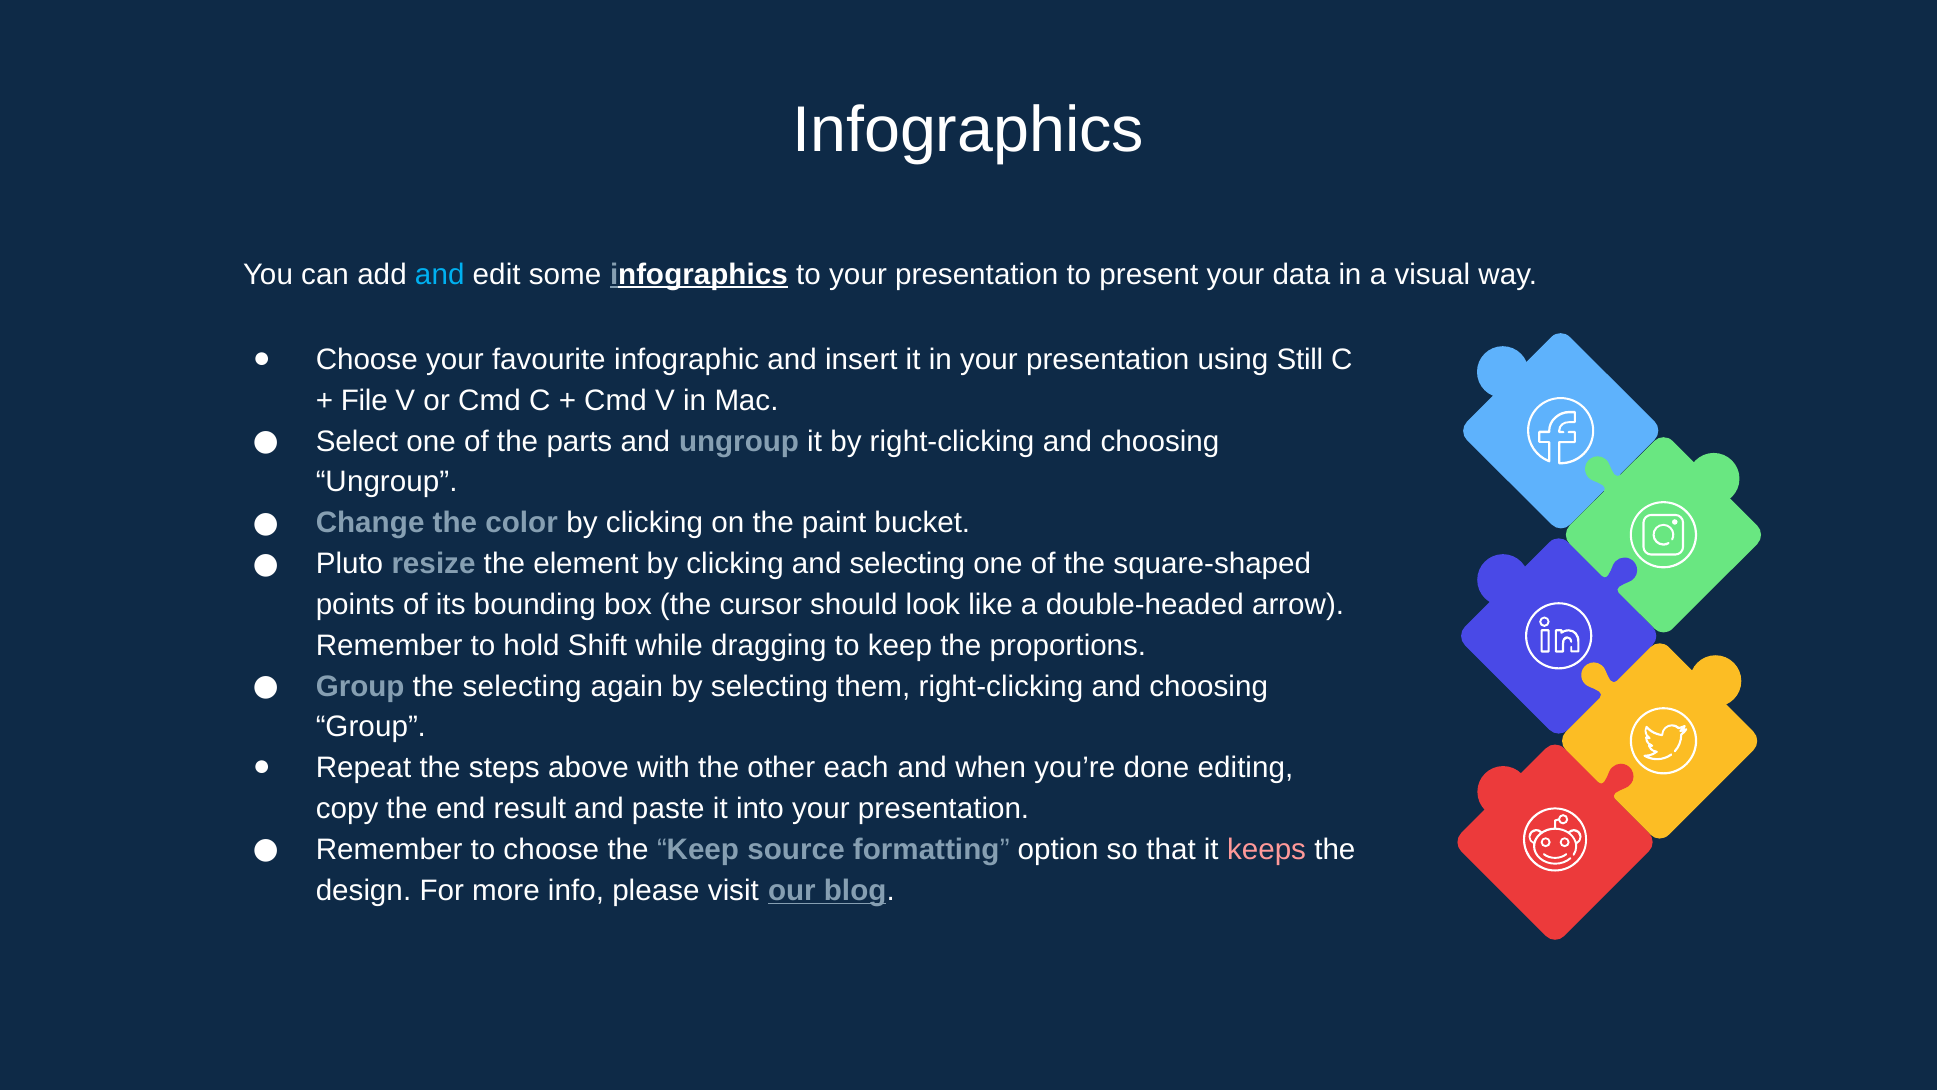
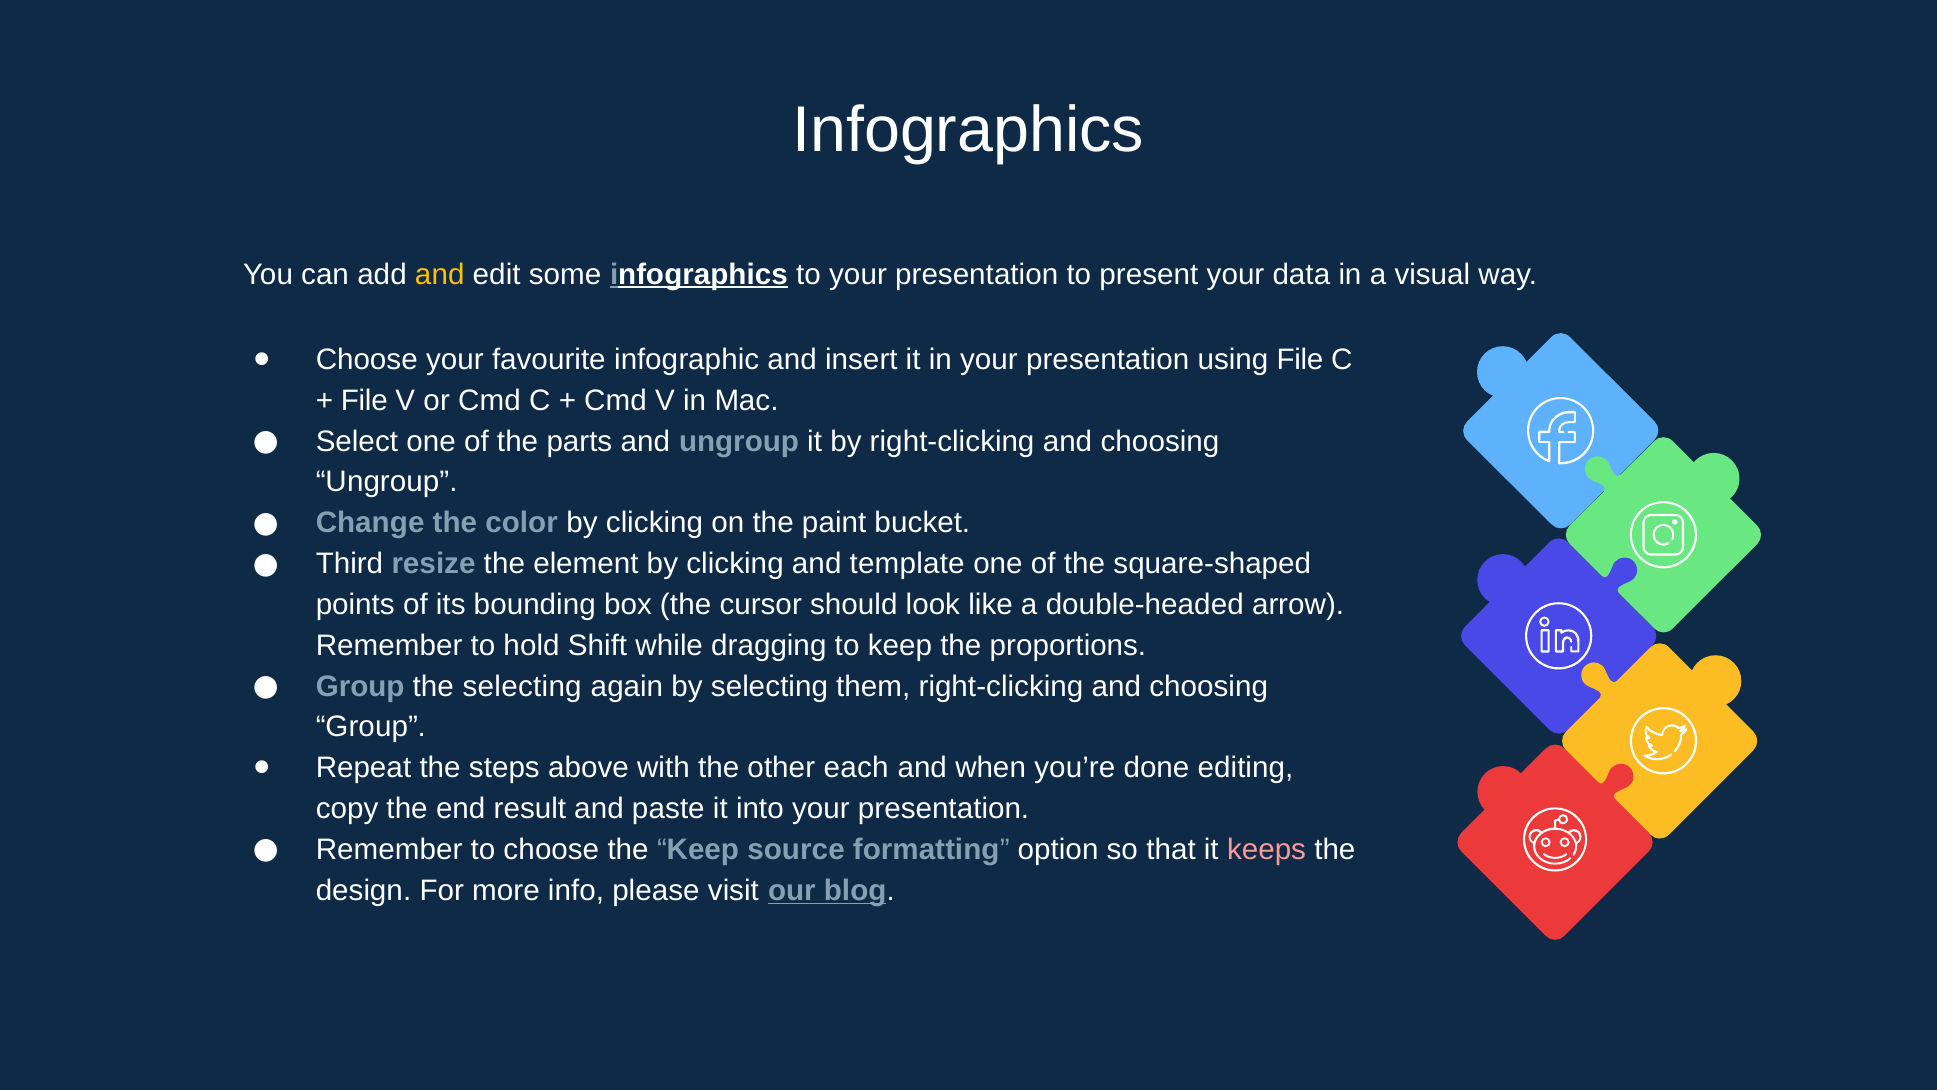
and colour: light blue -> yellow (440, 274)
using Still: Still -> File (1300, 360)
Pluto: Pluto -> Third (349, 564)
and selecting: selecting -> template (907, 564)
